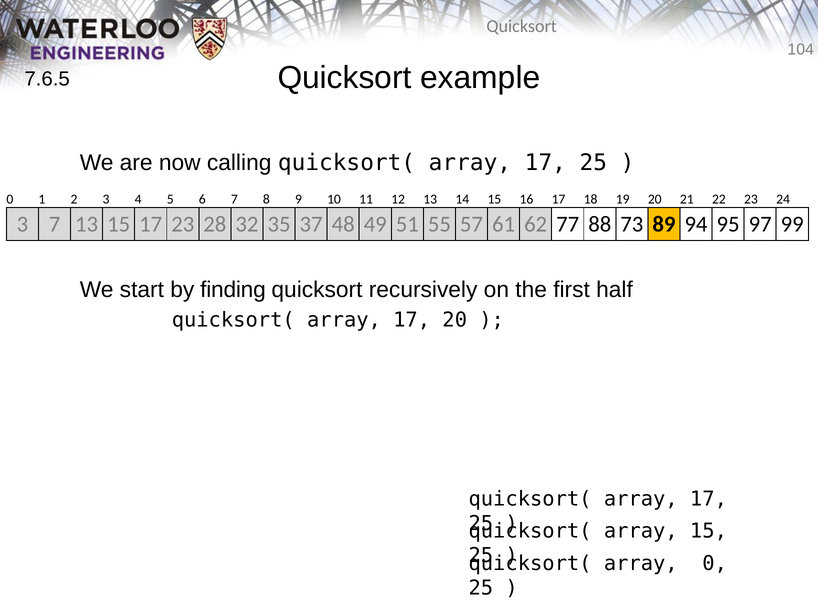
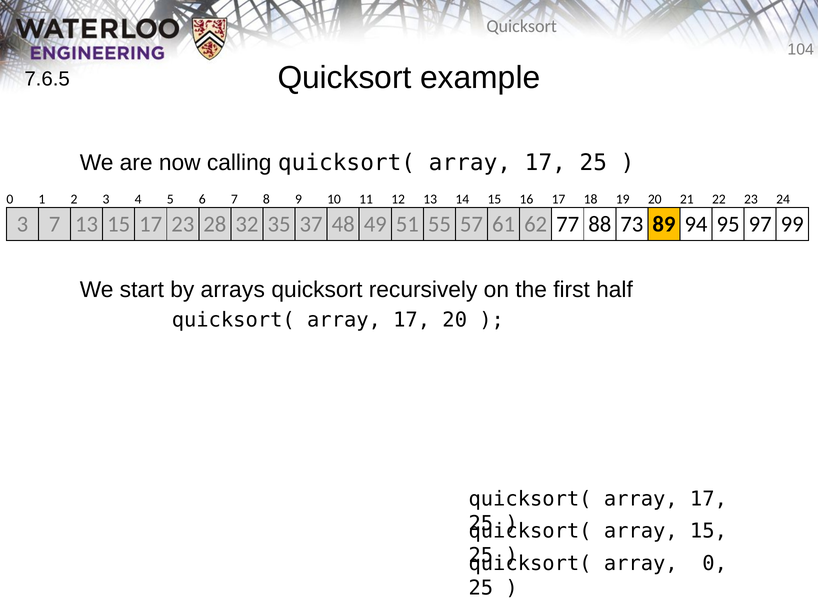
finding: finding -> arrays (233, 290)
